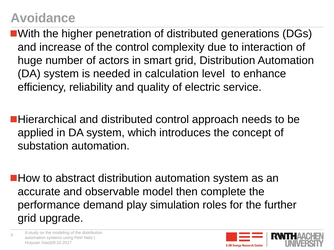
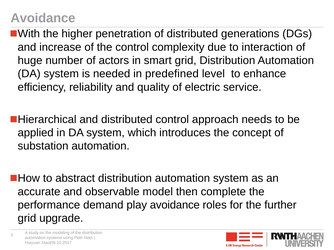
calculation: calculation -> predefined (172, 74)
play simulation: simulation -> avoidance (175, 205)
